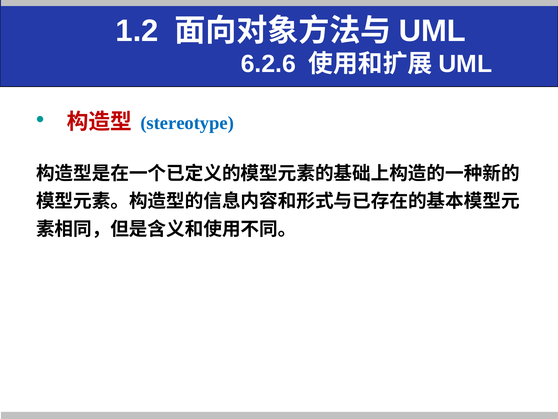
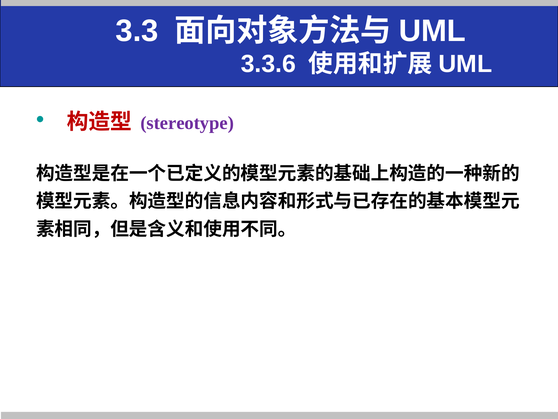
1.2: 1.2 -> 3.3 (137, 31)
6.2.6: 6.2.6 -> 3.3.6 (268, 64)
stereotype colour: blue -> purple (187, 123)
